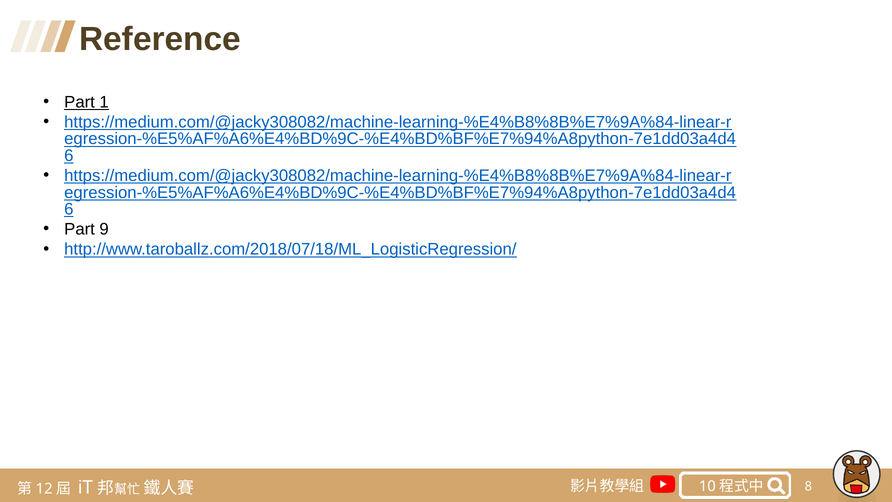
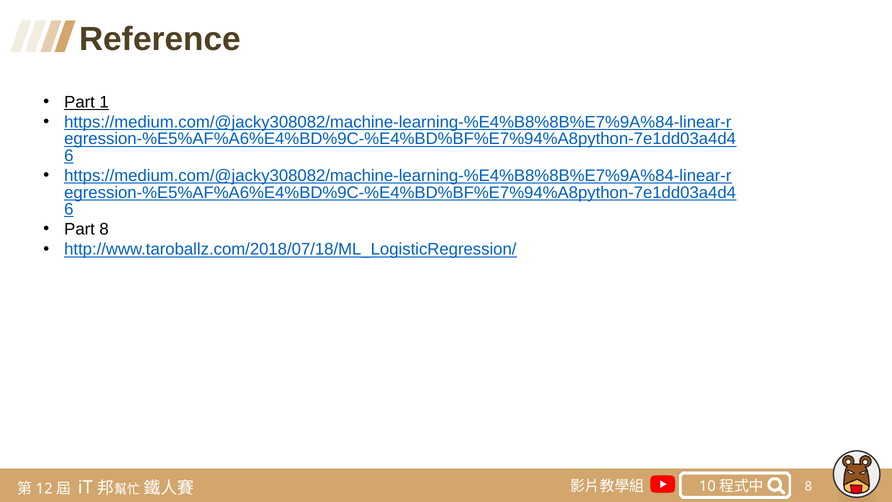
Part 9: 9 -> 8 (104, 229)
